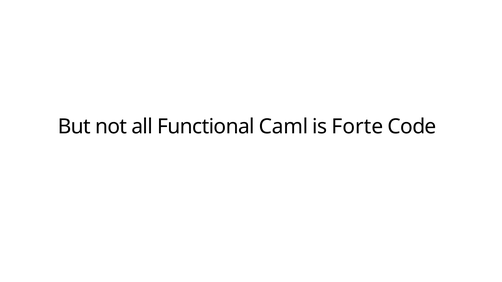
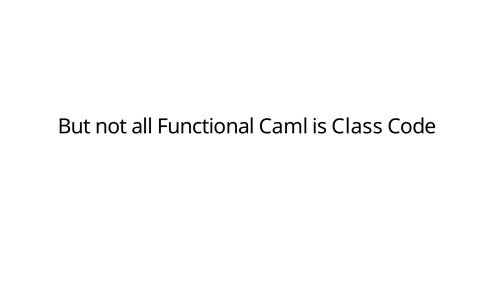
Forte: Forte -> Class (357, 127)
